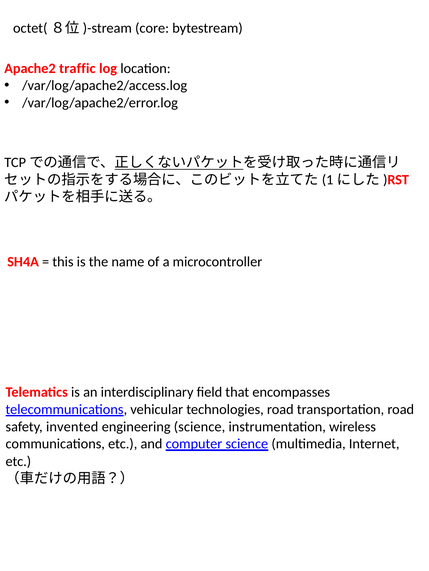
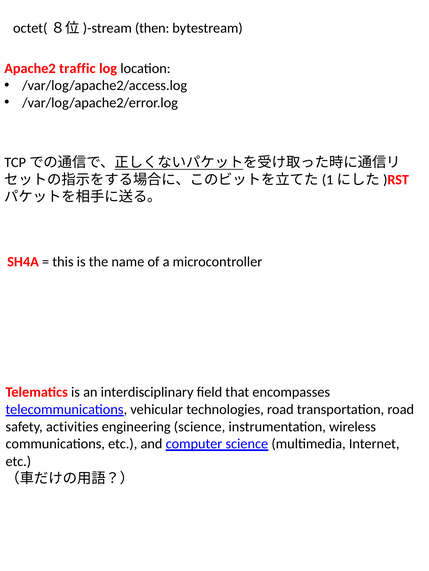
core: core -> then (152, 28)
invented: invented -> activities (72, 428)
